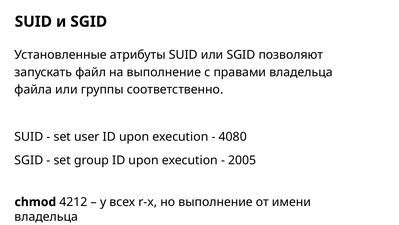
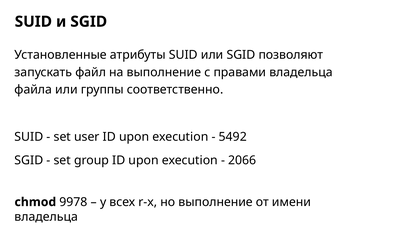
4080: 4080 -> 5492 (233, 137)
2005: 2005 -> 2066 (242, 160)
4212: 4212 -> 9978 (73, 202)
